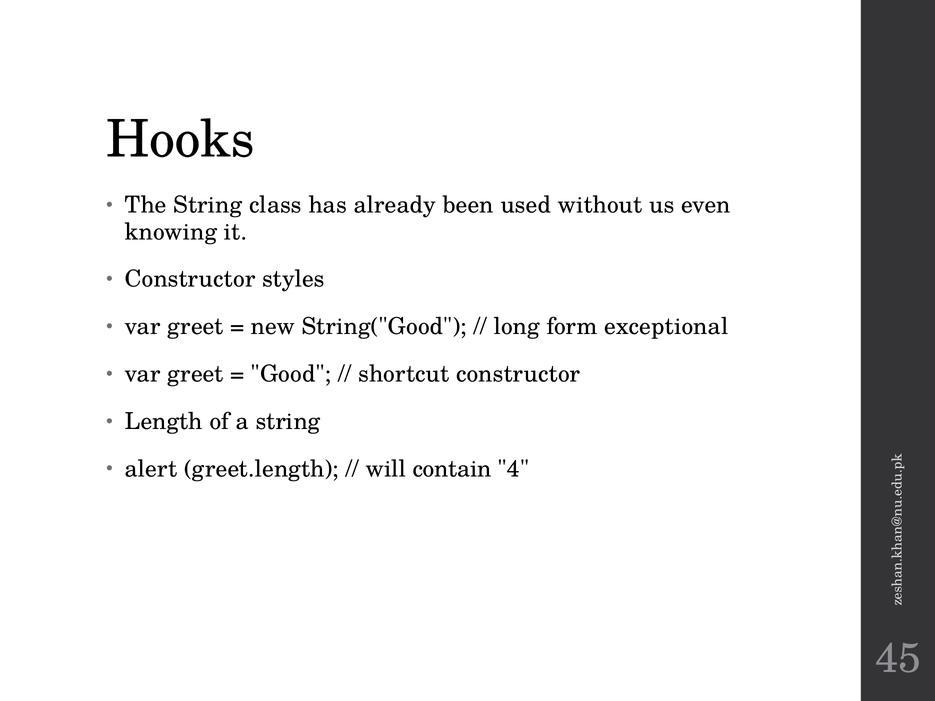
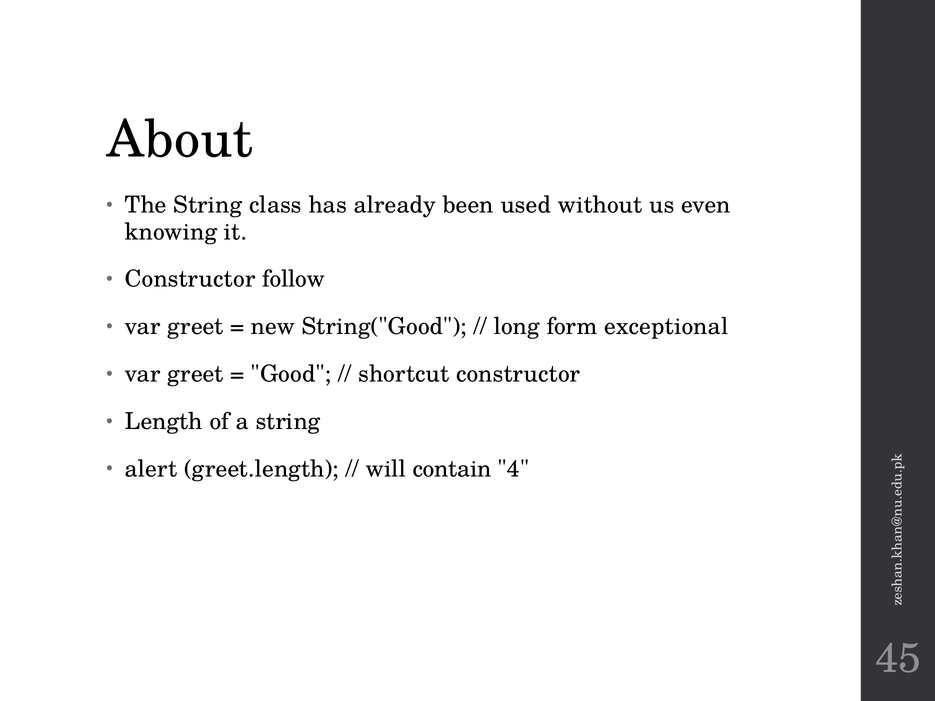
Hooks: Hooks -> About (180, 140)
styles: styles -> follow (294, 279)
